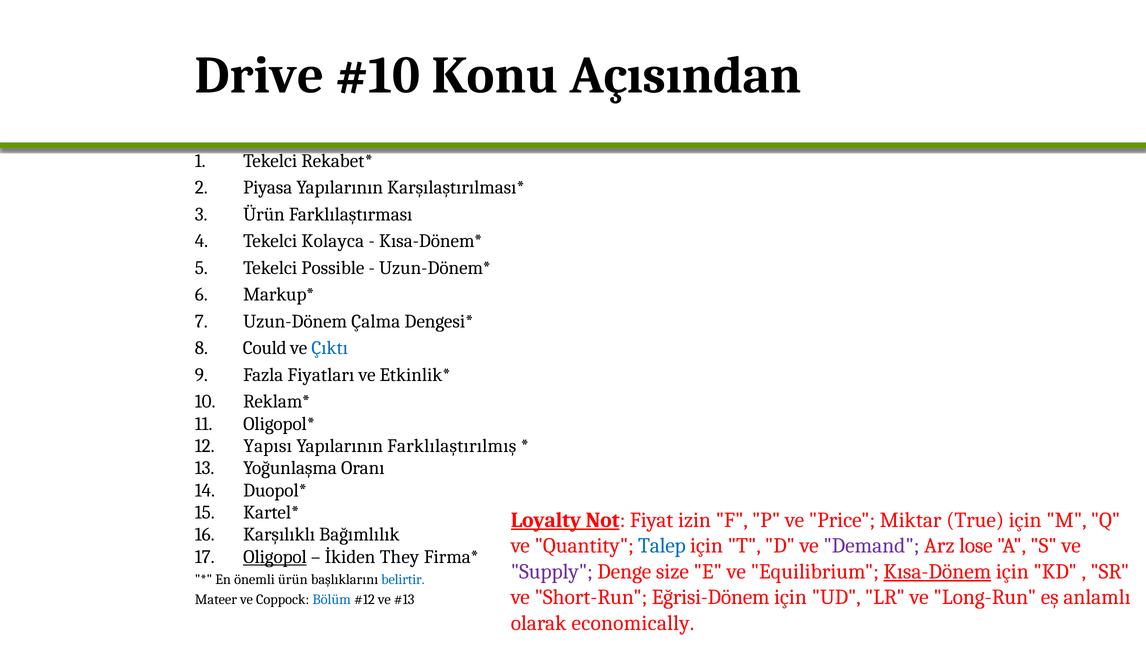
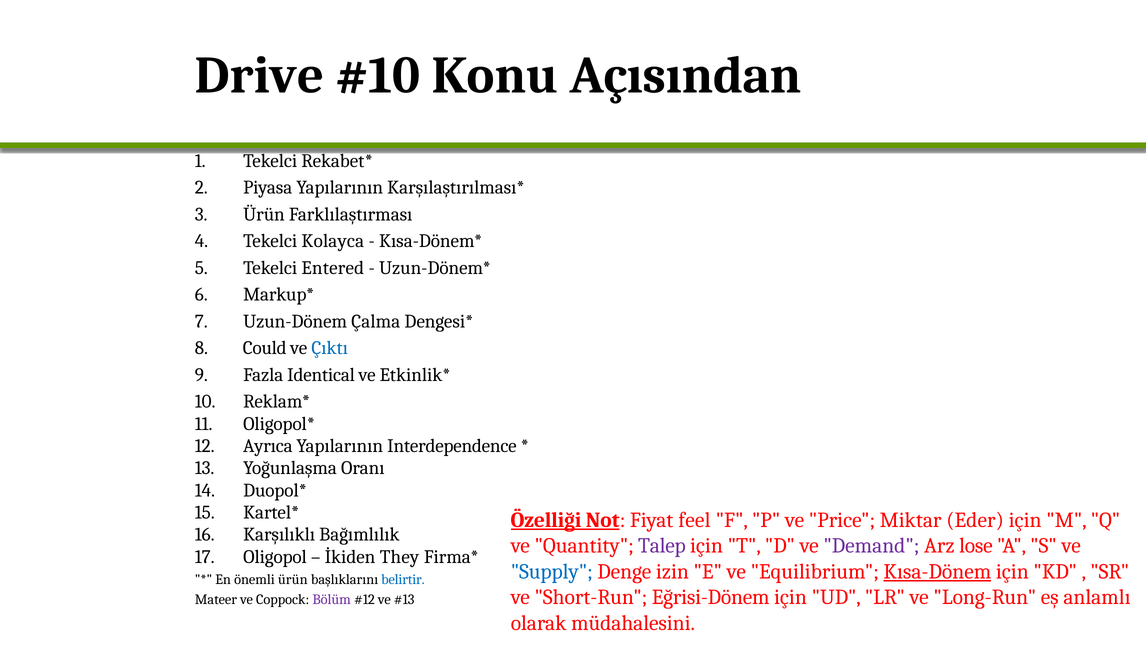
Possible: Possible -> Entered (333, 268)
Fiyatları: Fiyatları -> Identical (321, 374)
Yapısı: Yapısı -> Ayrıca (268, 446)
Farklılaştırılmış: Farklılaştırılmış -> Interdependence (452, 446)
Loyalty: Loyalty -> Özelliği (546, 520)
izin: izin -> feel (694, 520)
True: True -> Eder (975, 520)
Talep colour: blue -> purple (662, 545)
Oligopol underline: present -> none (275, 556)
Supply colour: purple -> blue (552, 571)
size: size -> izin (672, 571)
Bölüm colour: blue -> purple (332, 599)
economically: economically -> müdahalesini (633, 623)
